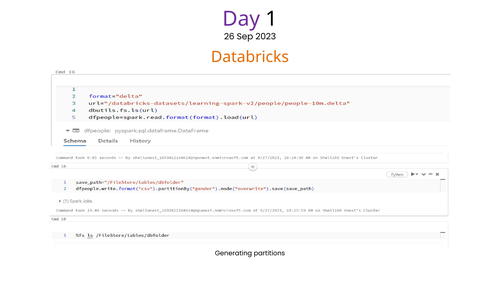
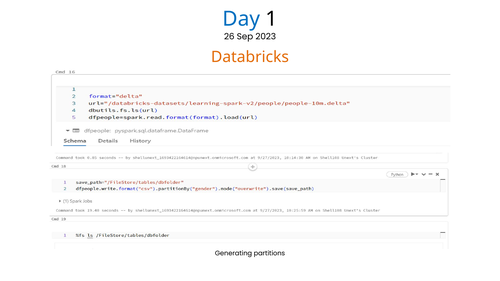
Day colour: purple -> blue (241, 19)
